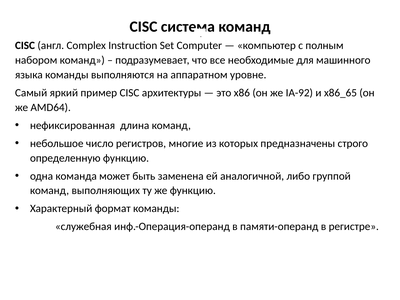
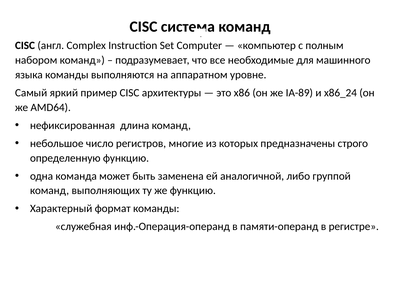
IA-92: IA-92 -> IA-89 (299, 93)
x86_65: x86_65 -> x86_24 (340, 93)
